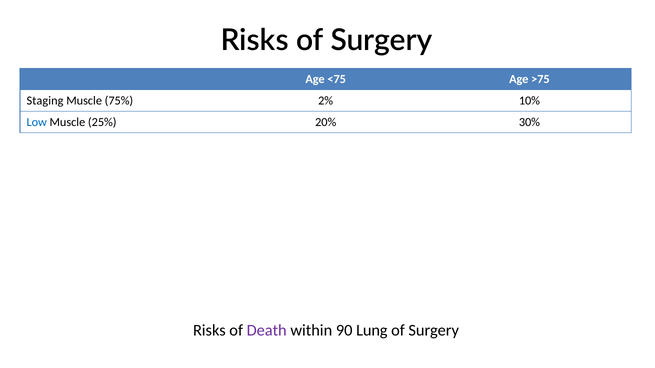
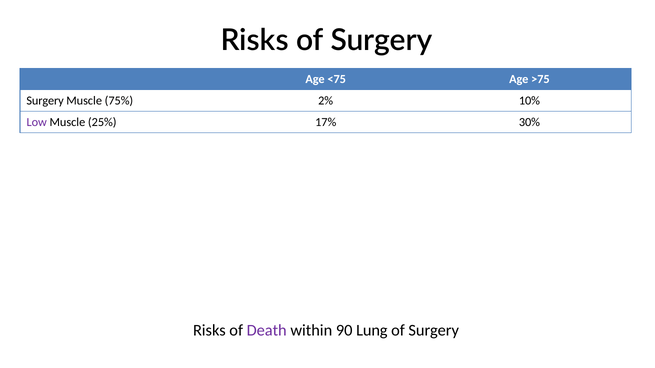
Staging: Staging -> Surgery (45, 101)
Low colour: blue -> purple (37, 122)
20%: 20% -> 17% (326, 122)
